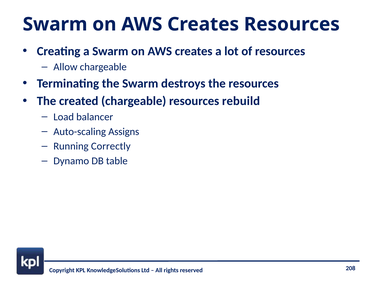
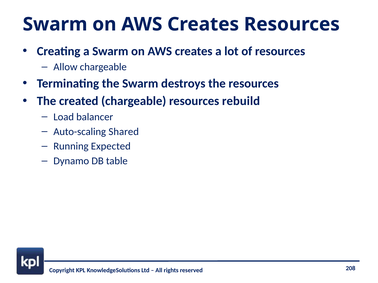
Assigns: Assigns -> Shared (124, 132)
Correctly: Correctly -> Expected (111, 146)
